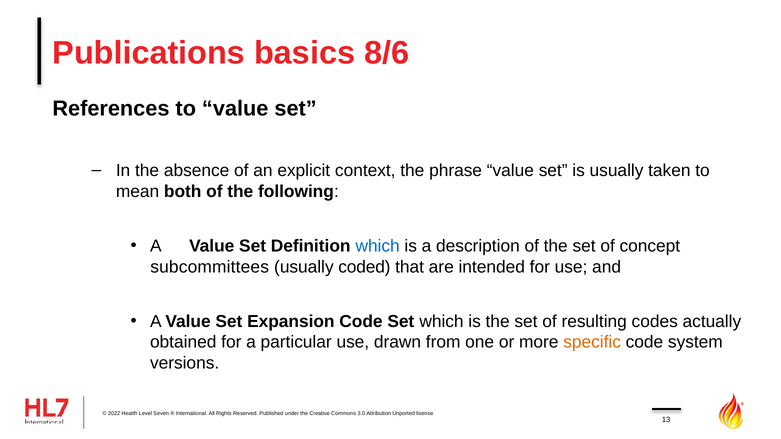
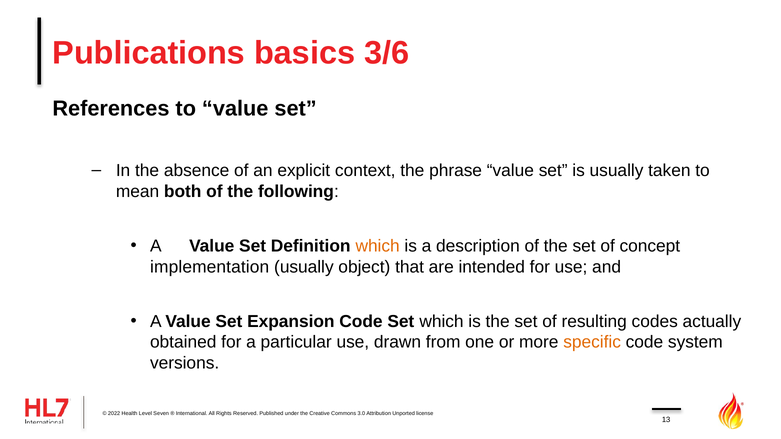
8/6: 8/6 -> 3/6 (387, 53)
which colour: blue -> orange (378, 246)
subcommittees: subcommittees -> implementation (210, 267)
coded: coded -> object (364, 267)
